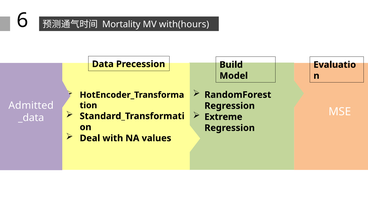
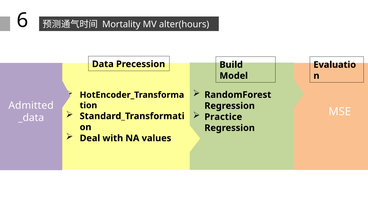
with(hours: with(hours -> alter(hours (184, 24)
Extreme: Extreme -> Practice (223, 117)
